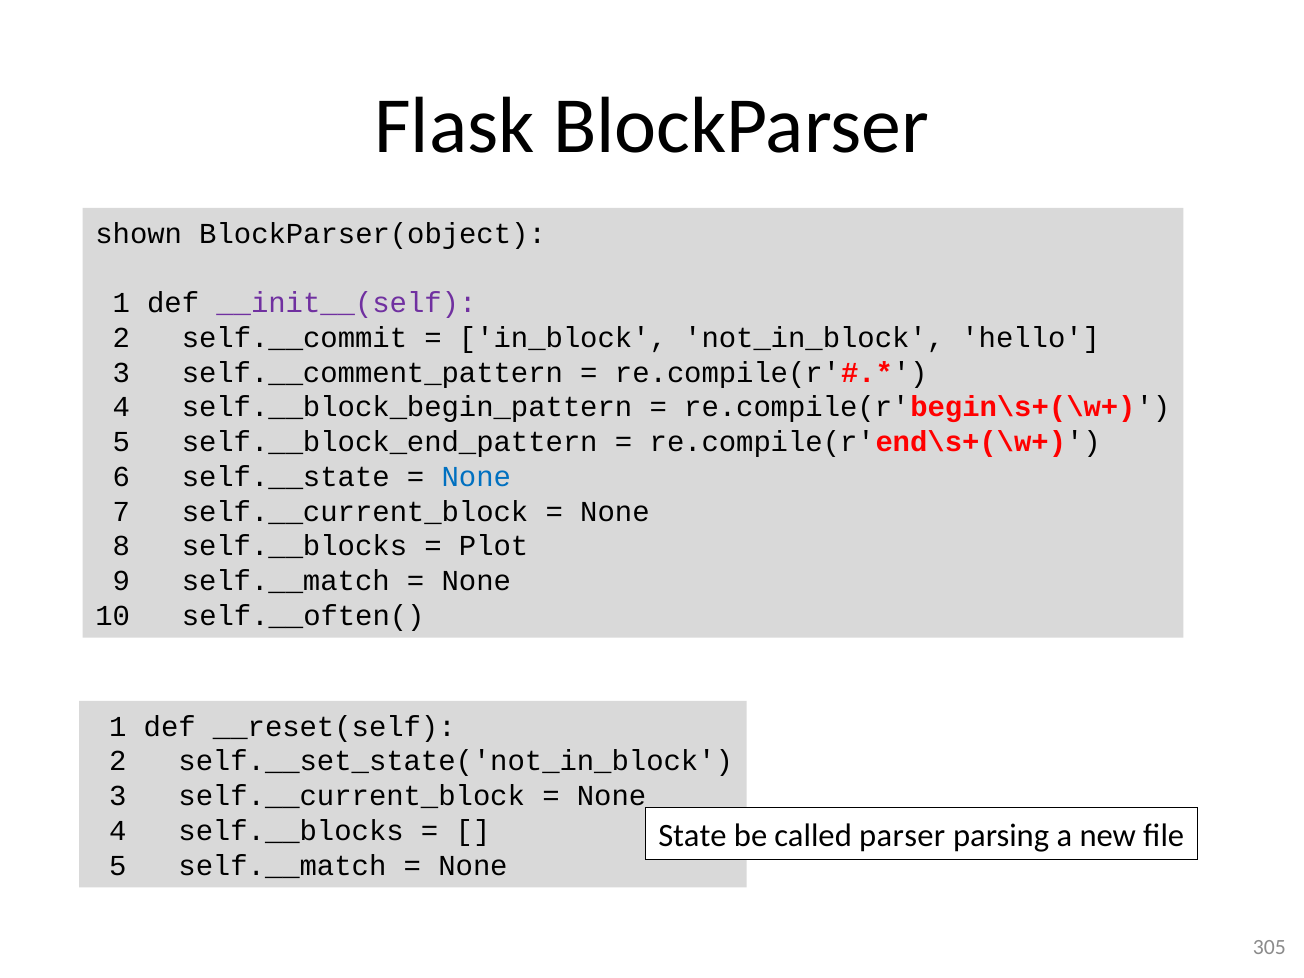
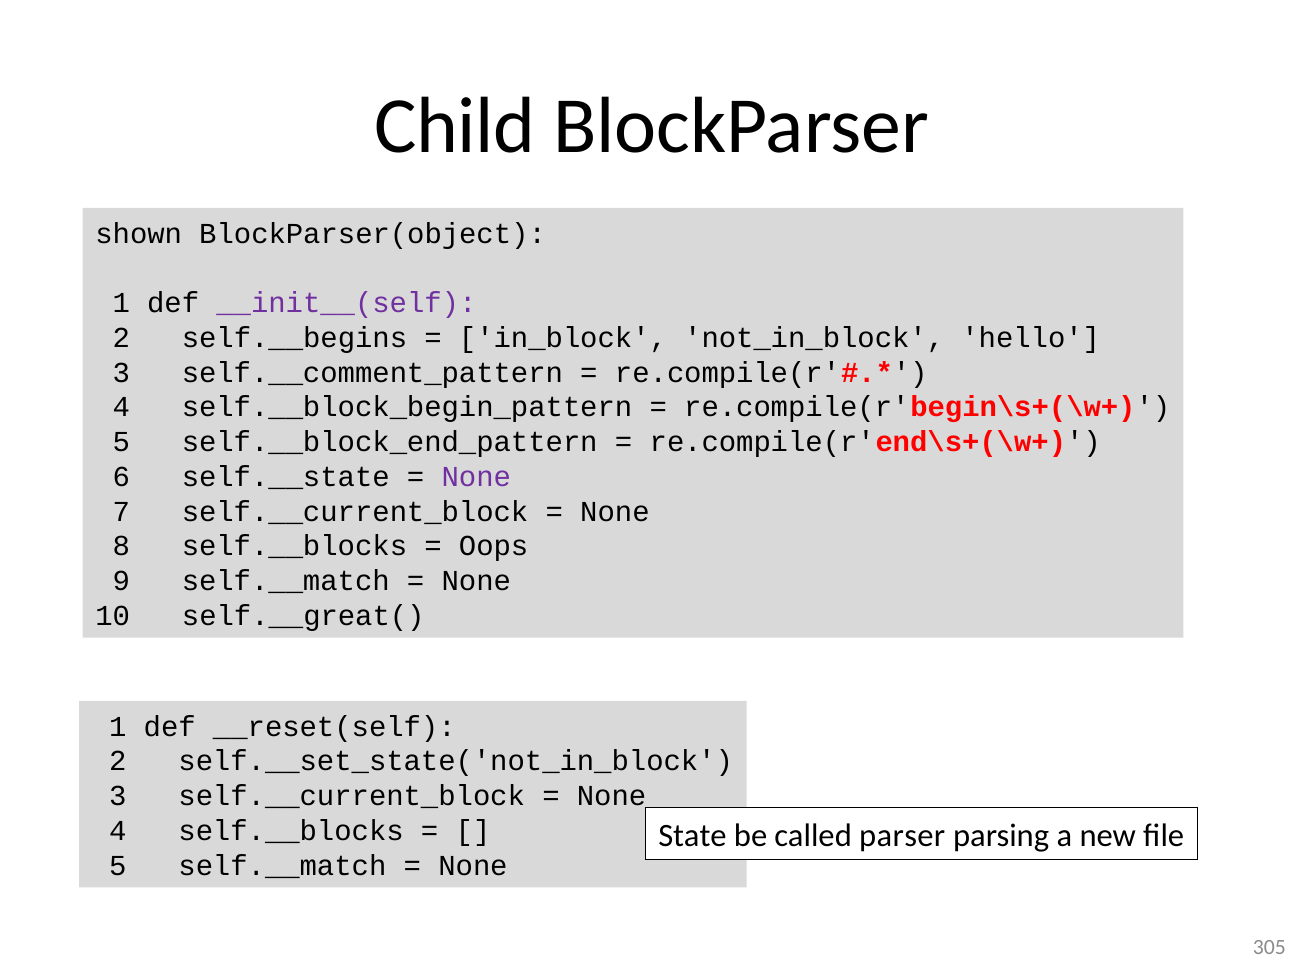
Flask: Flask -> Child (455, 126)
self.__commit: self.__commit -> self.__begins (294, 338)
None colour: blue -> purple (476, 477)
Plot: Plot -> Oops (494, 546)
self.__often(: self.__often( -> self.__great( (303, 616)
